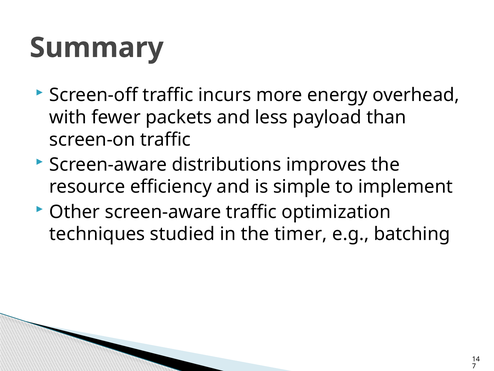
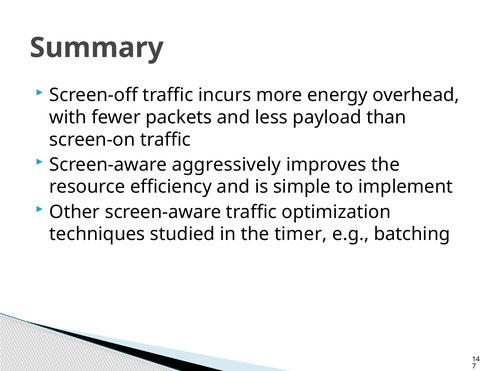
distributions: distributions -> aggressively (226, 164)
